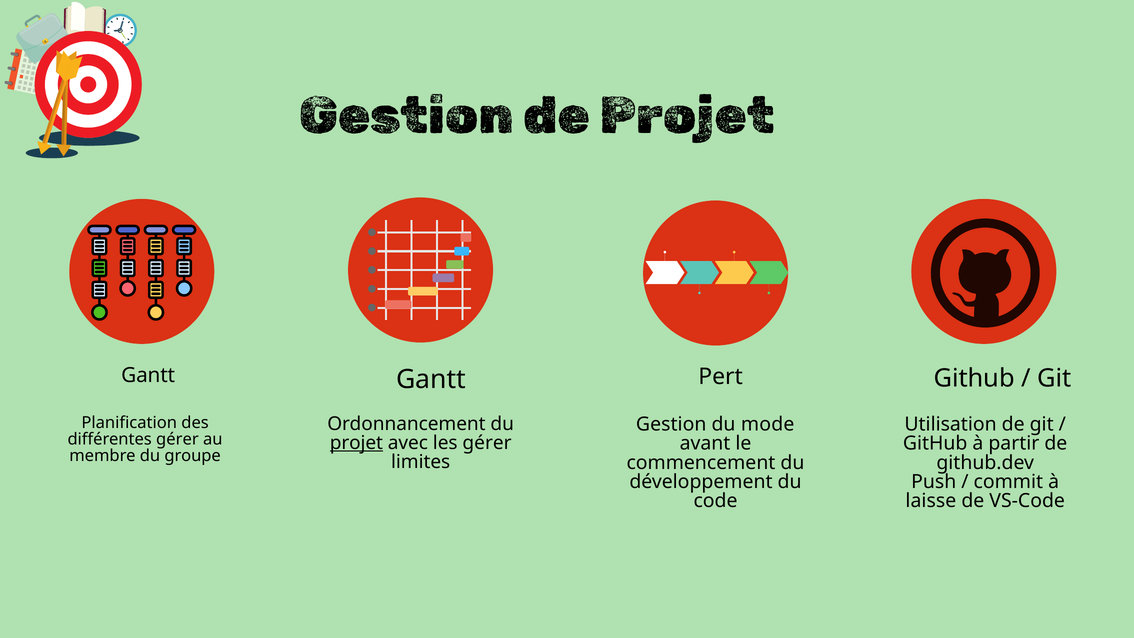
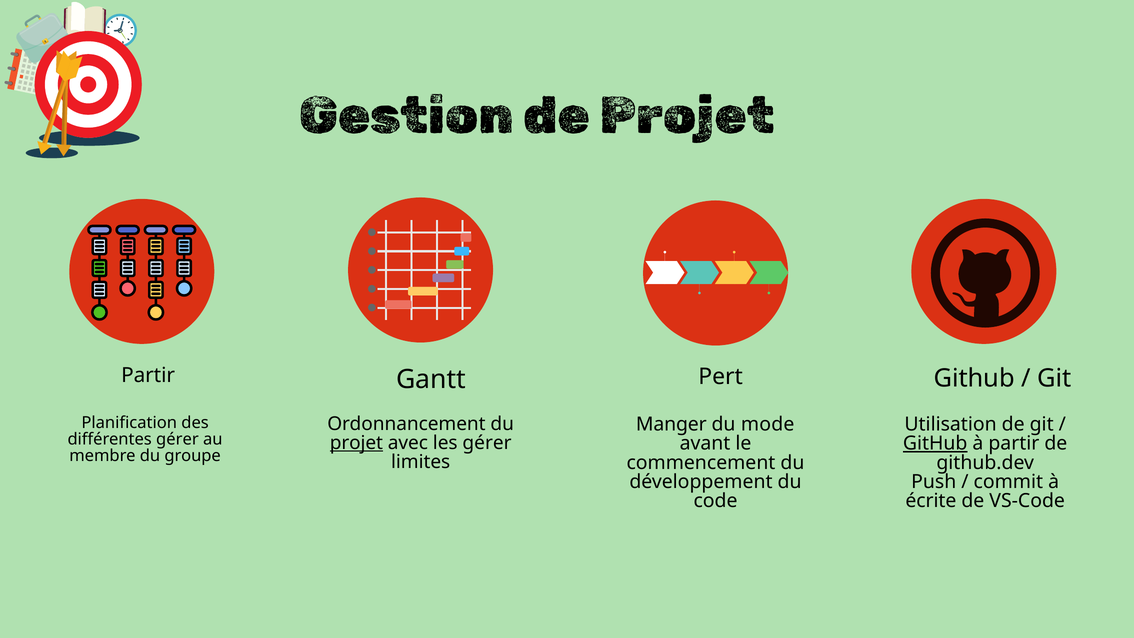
Gantt: Gantt -> Partir (148, 375)
Gestion: Gestion -> Manger (671, 424)
GitHub underline: none -> present (935, 443)
laisse: laisse -> écrite (931, 501)
